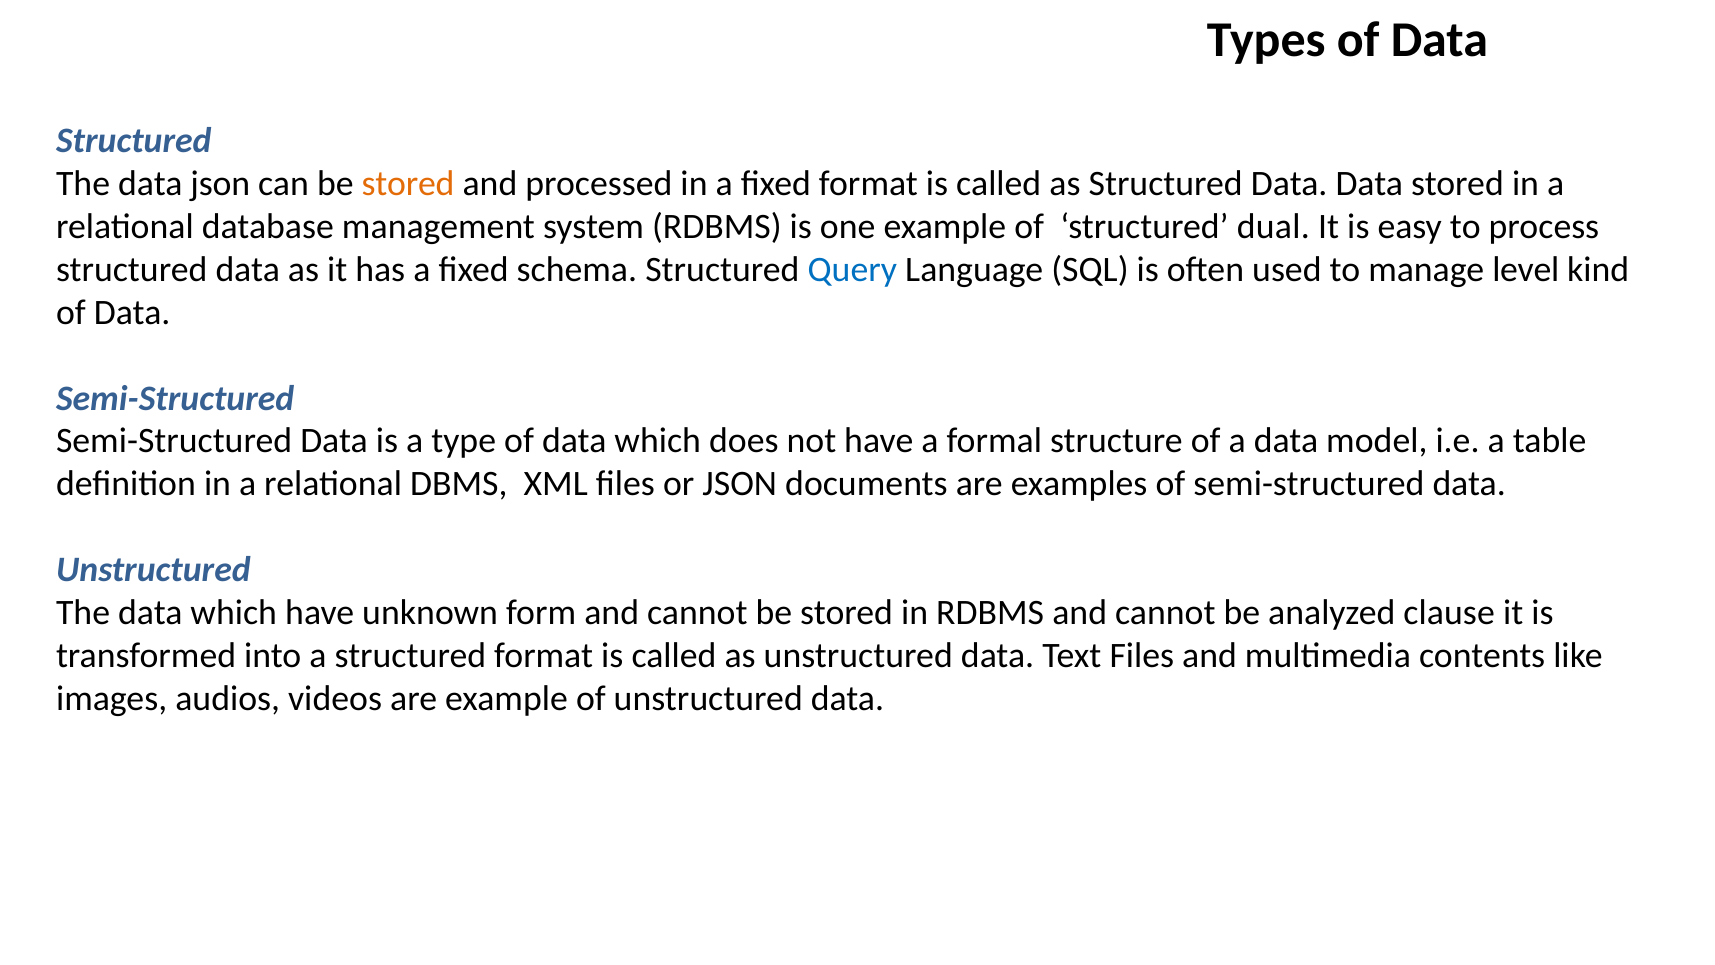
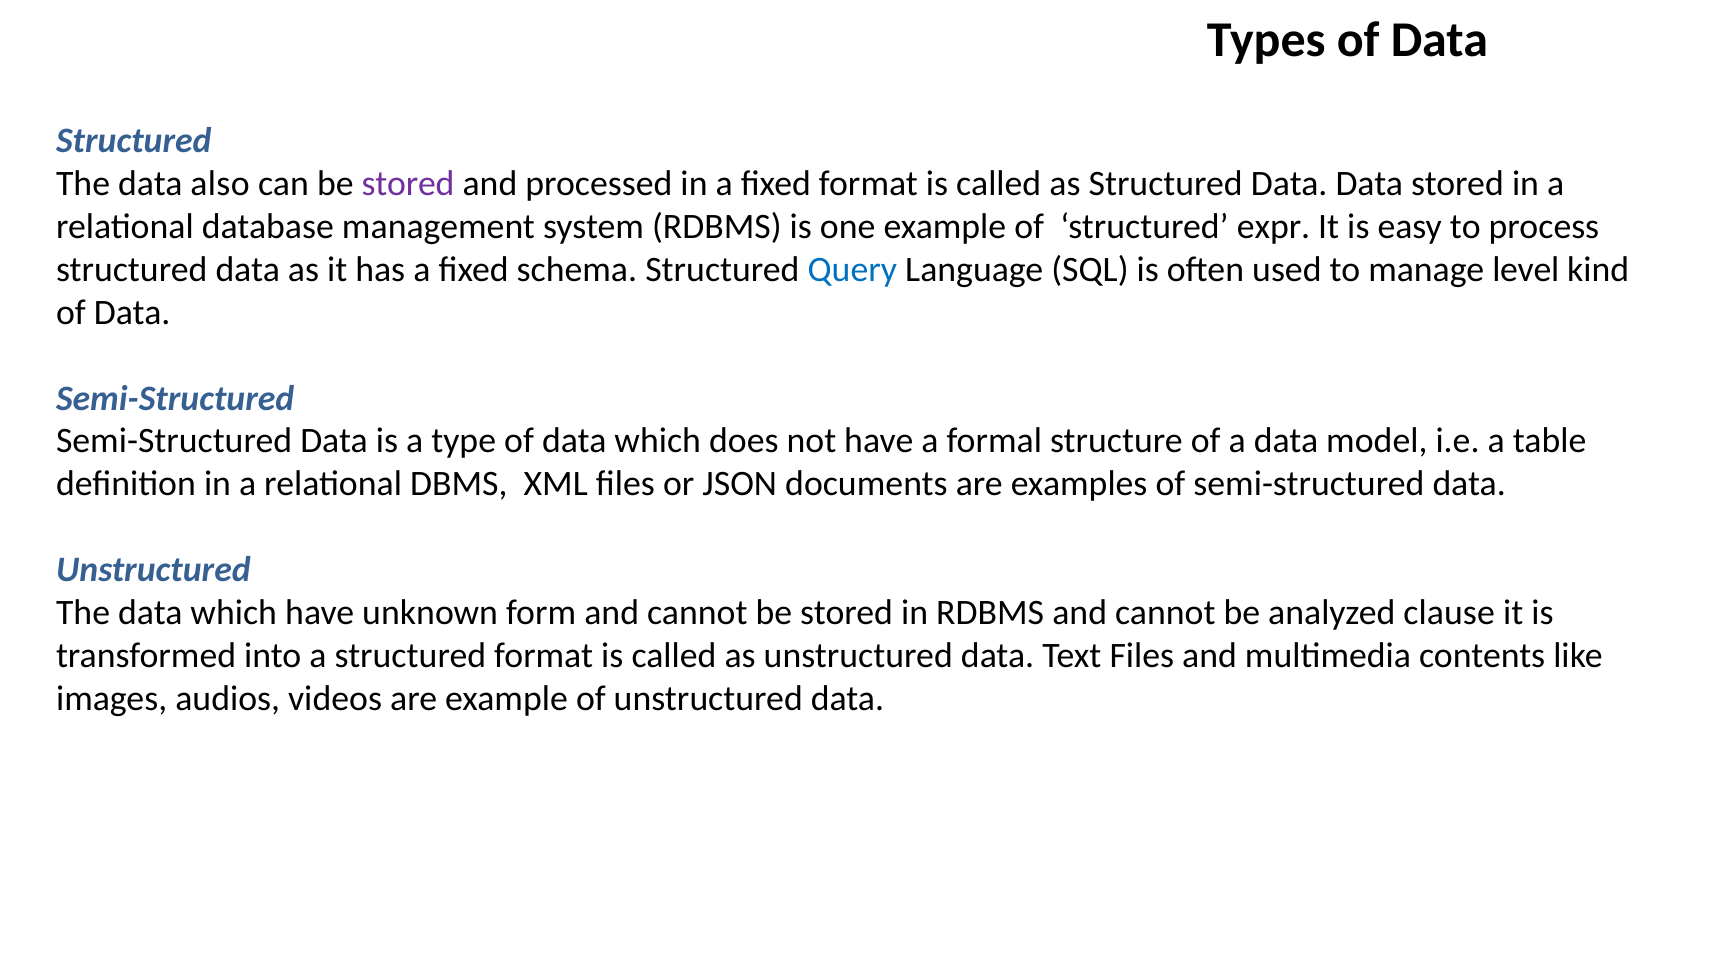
data json: json -> also (220, 184)
stored colour: orange -> purple (408, 184)
dual: dual -> expr (1274, 227)
